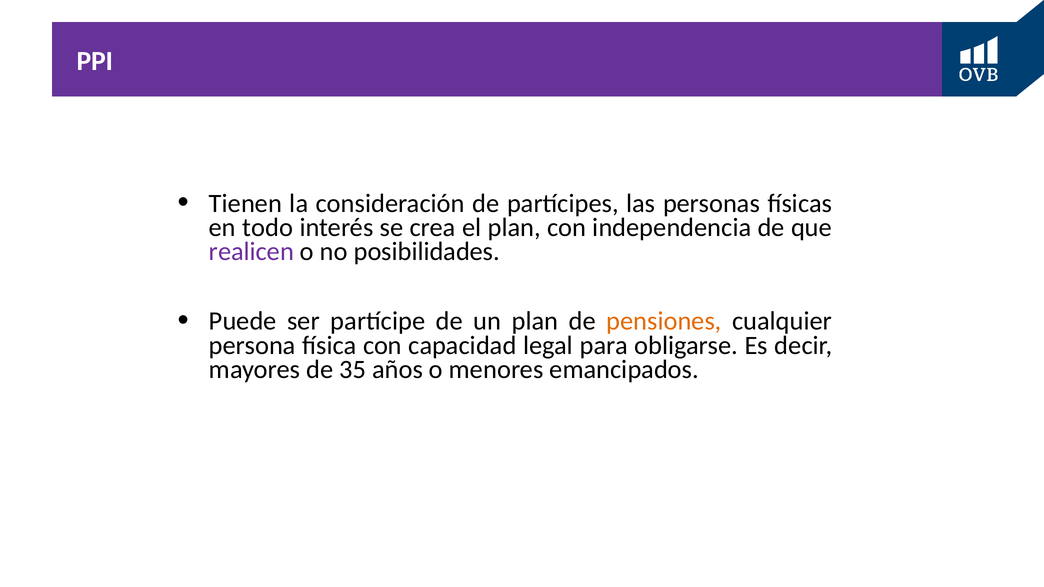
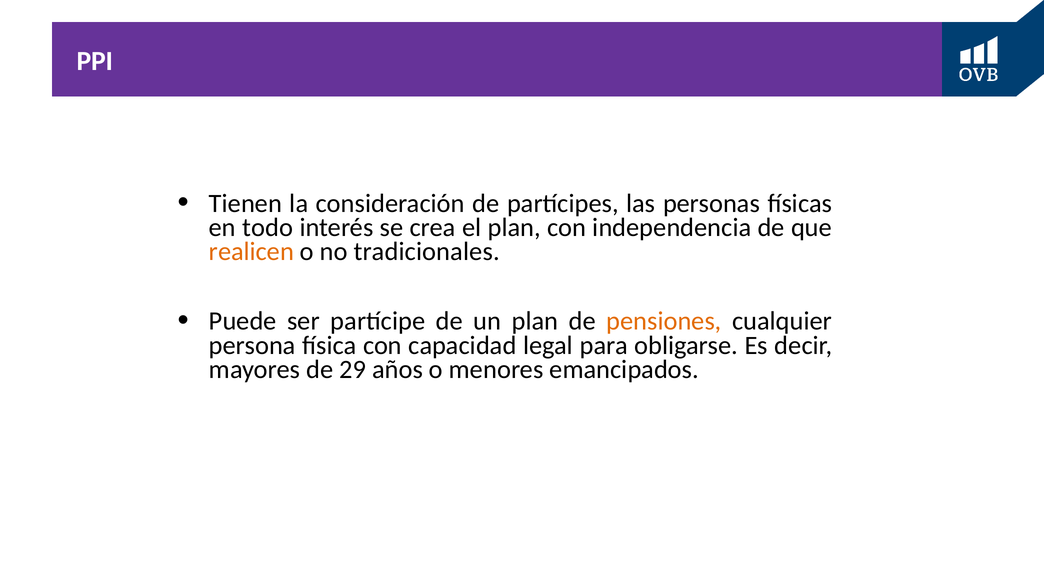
realicen colour: purple -> orange (251, 252)
posibilidades: posibilidades -> tradicionales (427, 252)
35: 35 -> 29 (353, 370)
